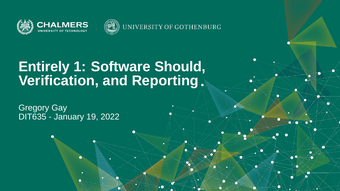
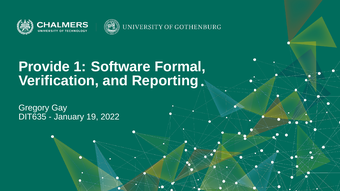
Entirely: Entirely -> Provide (44, 67)
Should: Should -> Formal (180, 67)
